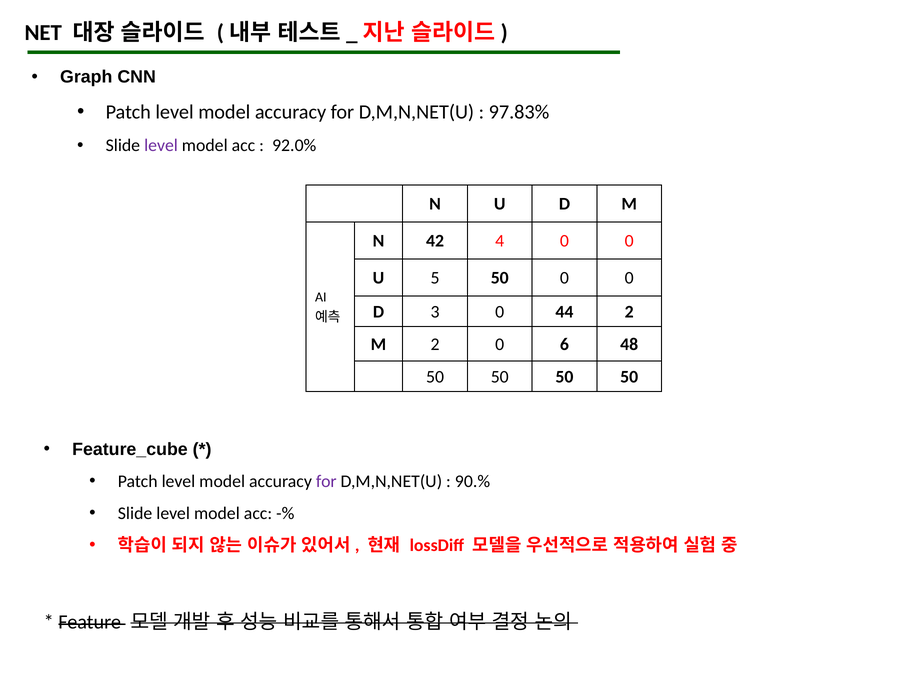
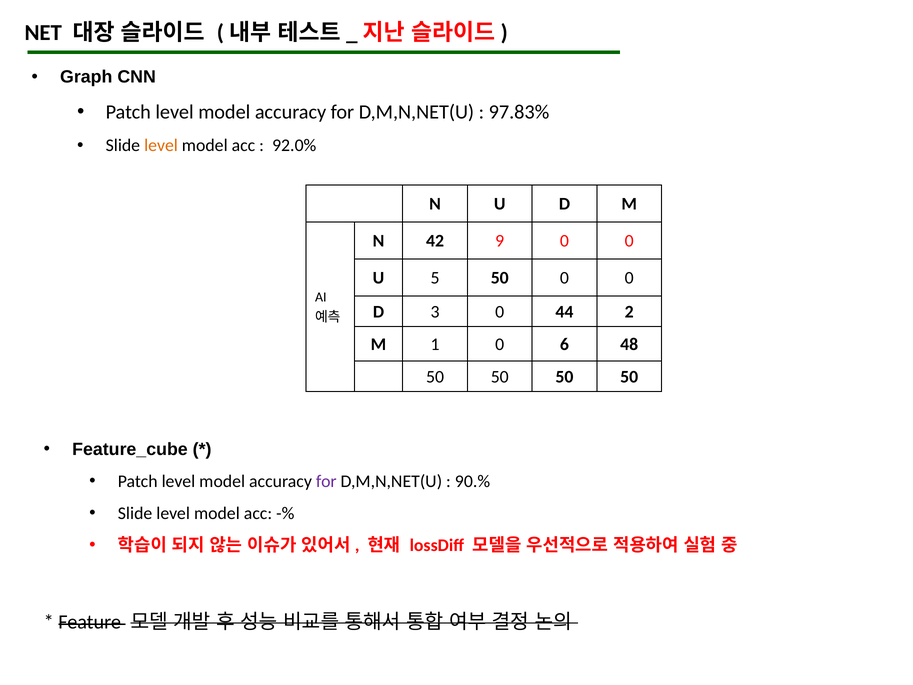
level colour: purple -> orange (161, 146)
4: 4 -> 9 (500, 241)
M 2: 2 -> 1 (435, 344)
